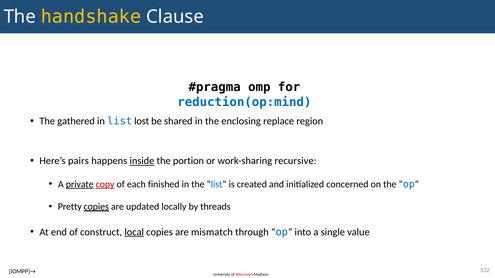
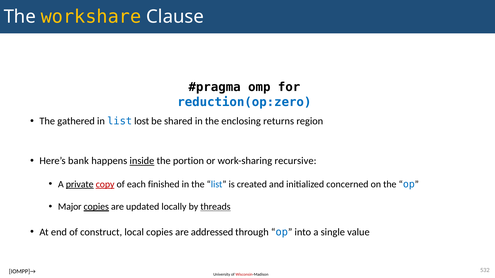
handshake: handshake -> workshare (91, 17)
reduction(op:mind: reduction(op:mind -> reduction(op:zero (244, 102)
replace: replace -> returns (279, 121)
pairs: pairs -> bank (78, 161)
Pretty: Pretty -> Major (70, 207)
threads underline: none -> present (215, 207)
local underline: present -> none (134, 232)
mismatch: mismatch -> addressed (212, 232)
